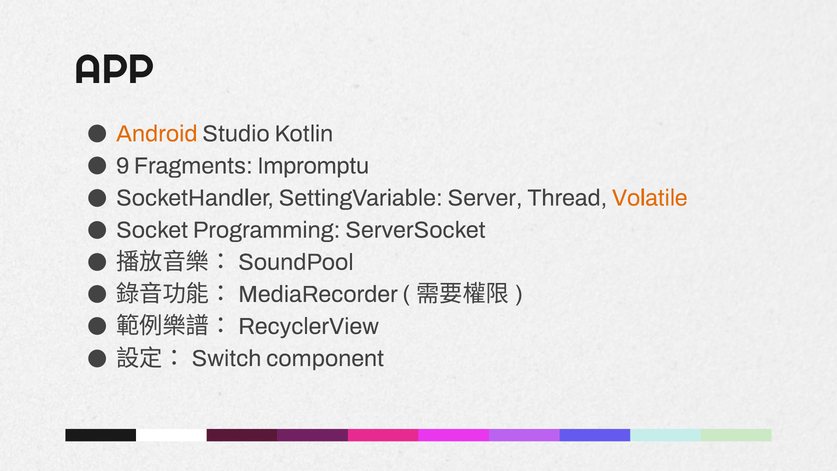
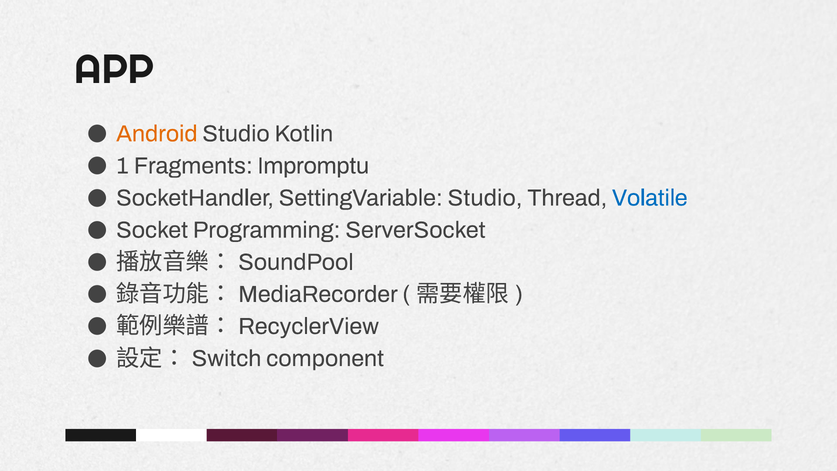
9: 9 -> 1 (122, 166)
SettingVariable Server: Server -> Studio (485, 198)
Volatile colour: orange -> blue (650, 198)
